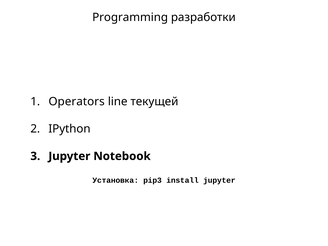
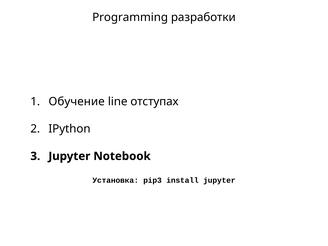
Operators: Operators -> Обучение (77, 102)
текущей: текущей -> отступах (154, 102)
